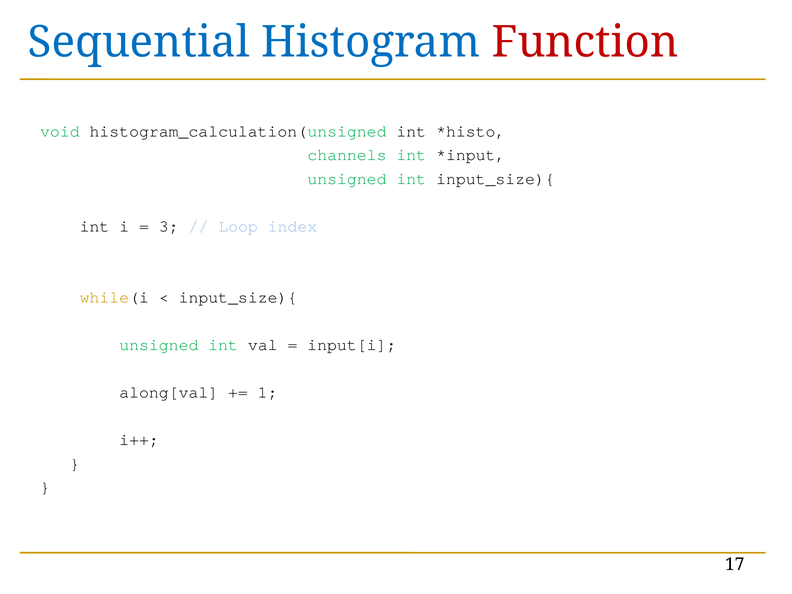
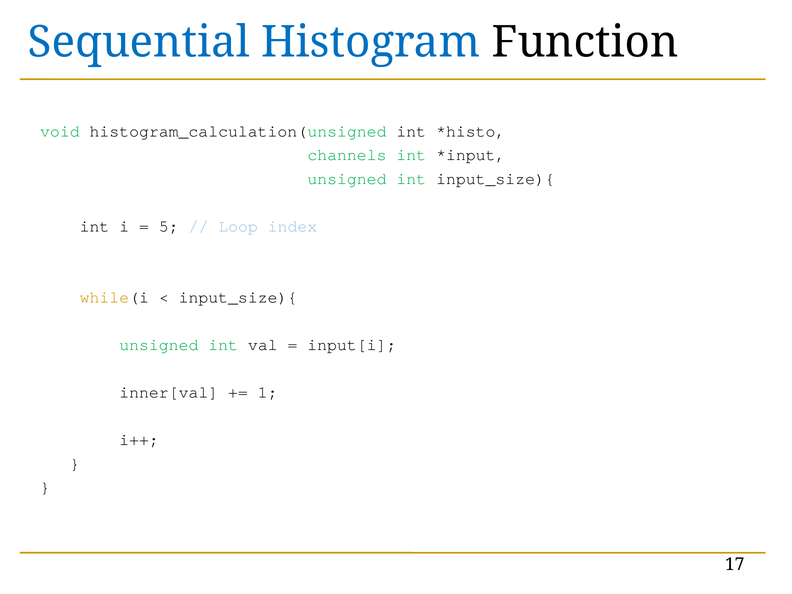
Function colour: red -> black (585, 42)
3: 3 -> 5 (169, 226)
along[val: along[val -> inner[val (169, 392)
